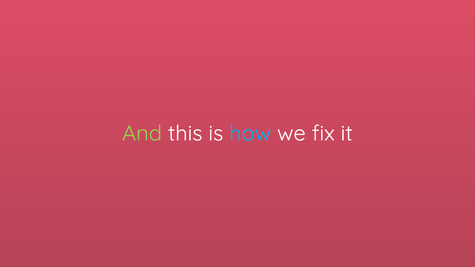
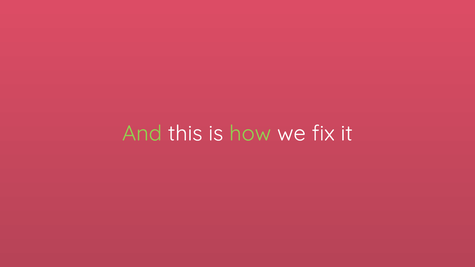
how colour: light blue -> light green (250, 133)
